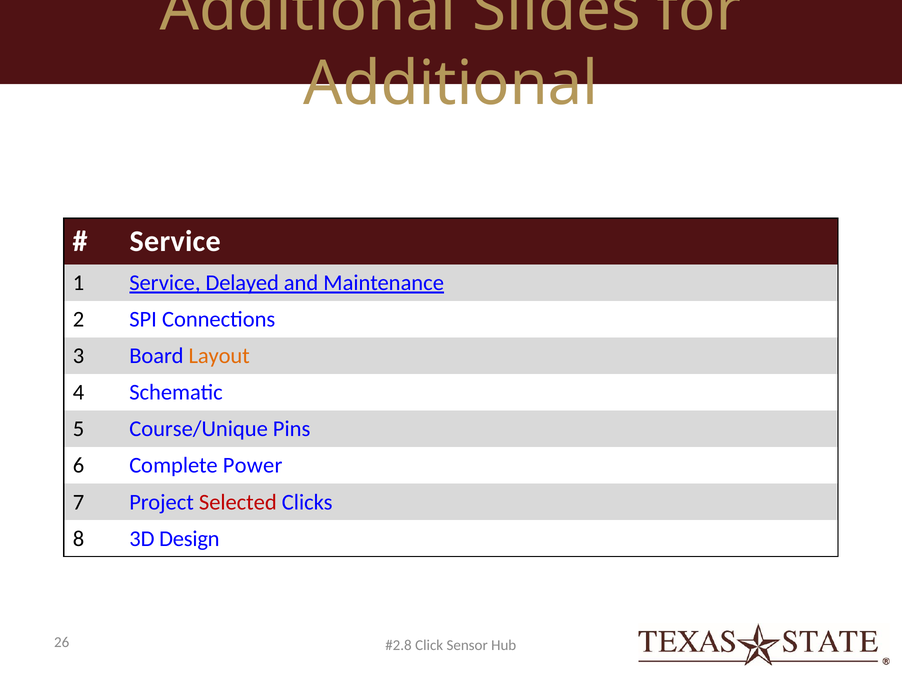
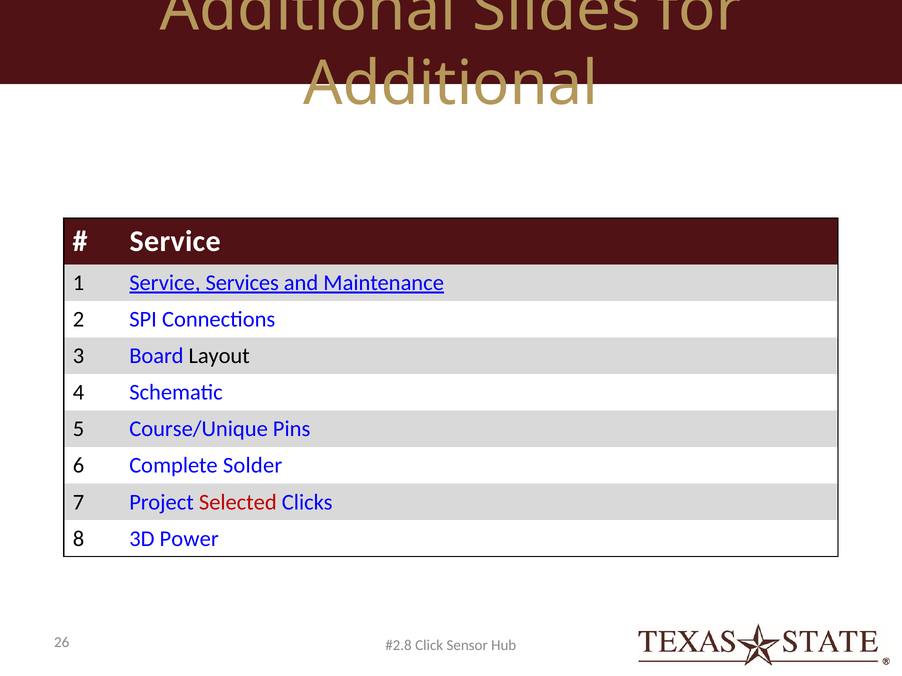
Delayed: Delayed -> Services (242, 283)
Layout colour: orange -> black (219, 356)
Power: Power -> Solder (253, 466)
Design: Design -> Power (189, 539)
